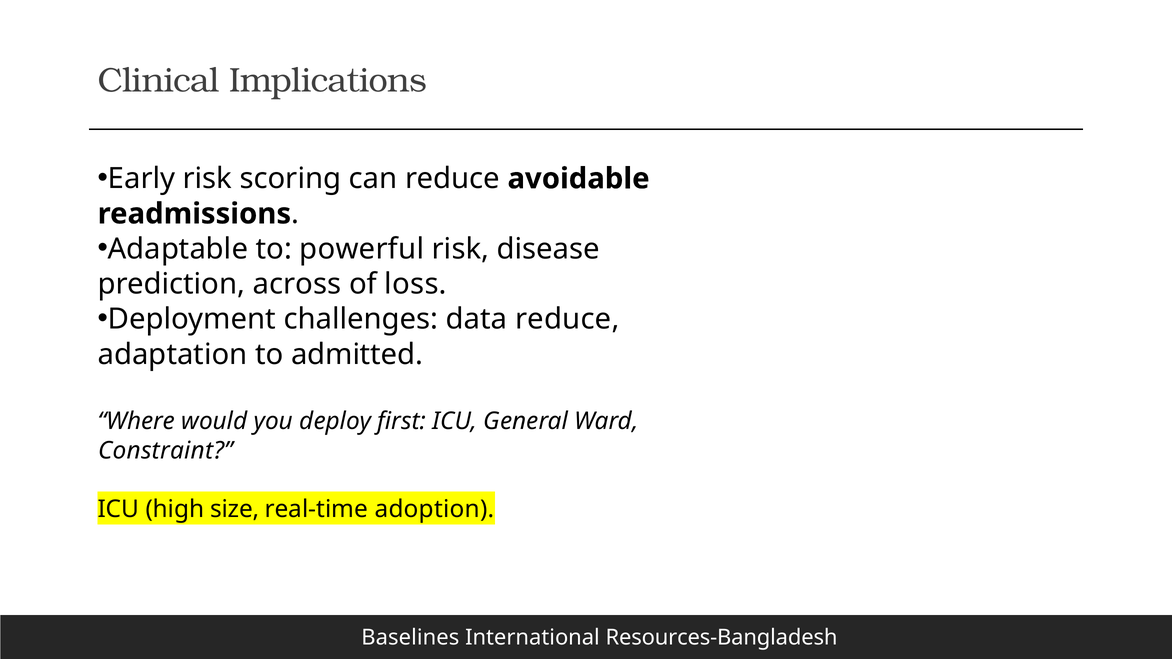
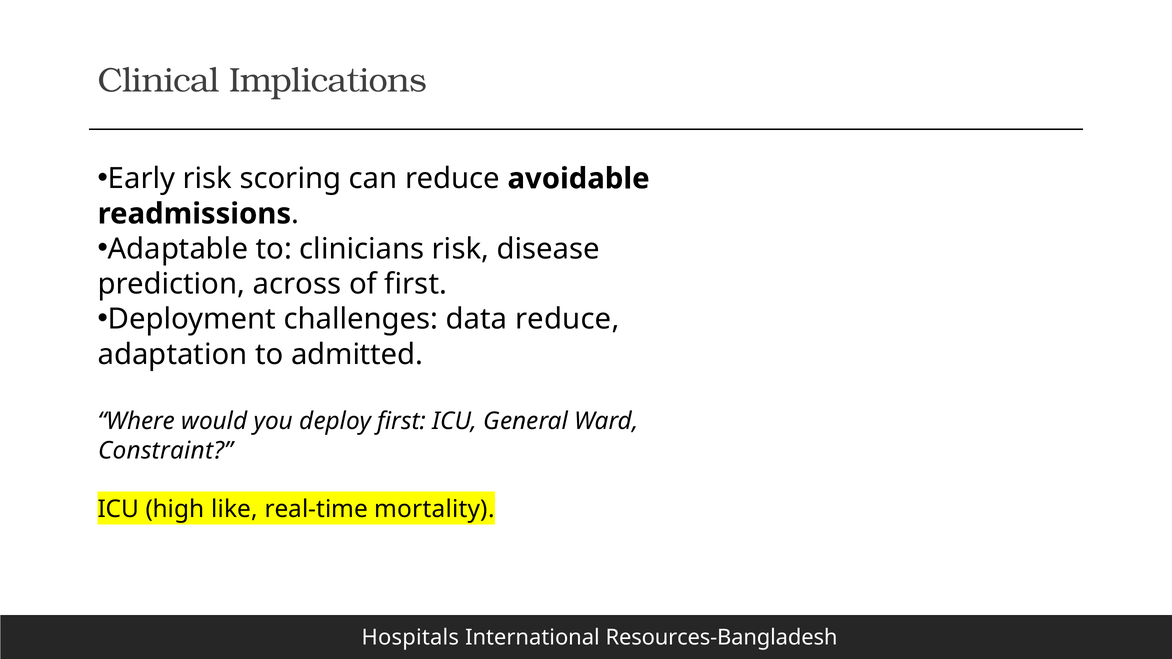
powerful: powerful -> clinicians (362, 249)
of loss: loss -> first (416, 284)
size: size -> like (235, 510)
adoption: adoption -> mortality (434, 510)
Baselines: Baselines -> Hospitals (410, 638)
